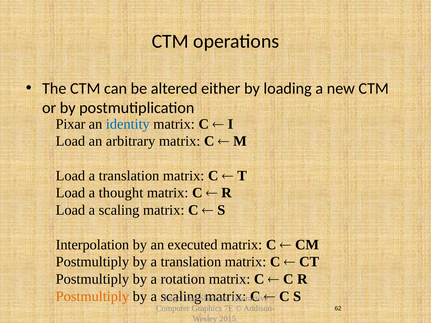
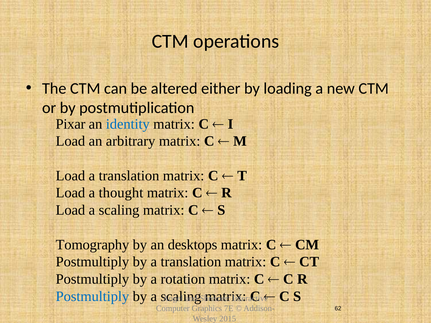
Interpolation: Interpolation -> Tomography (92, 245)
executed: executed -> desktops (193, 245)
Postmultiply colour: orange -> blue (92, 297)
